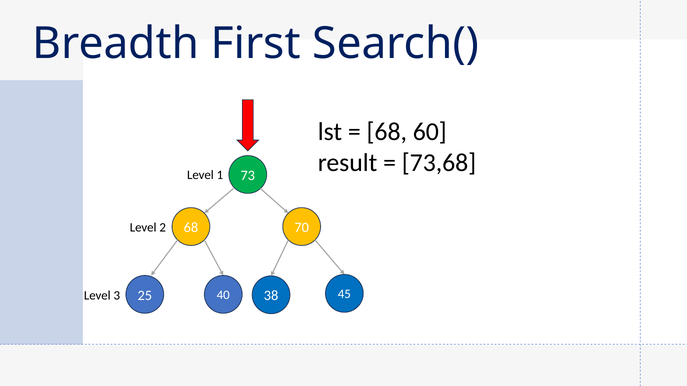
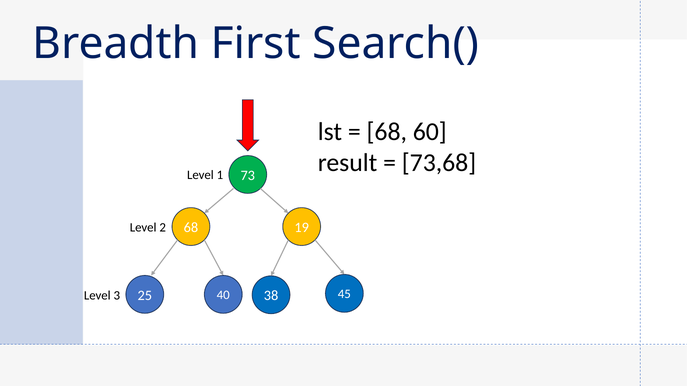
70: 70 -> 19 (302, 228)
